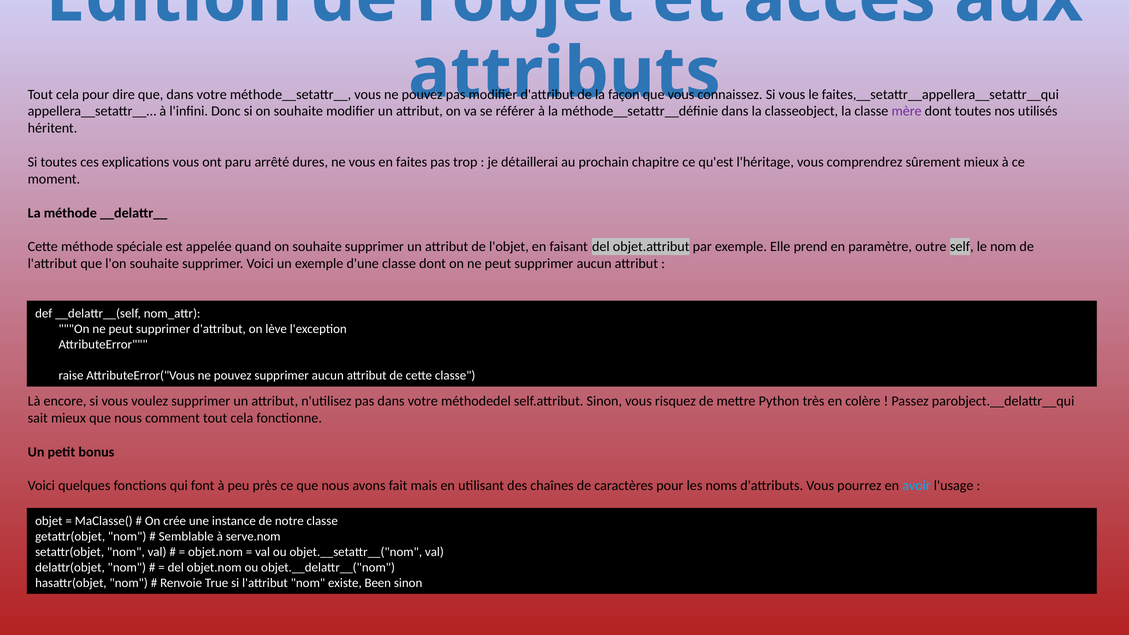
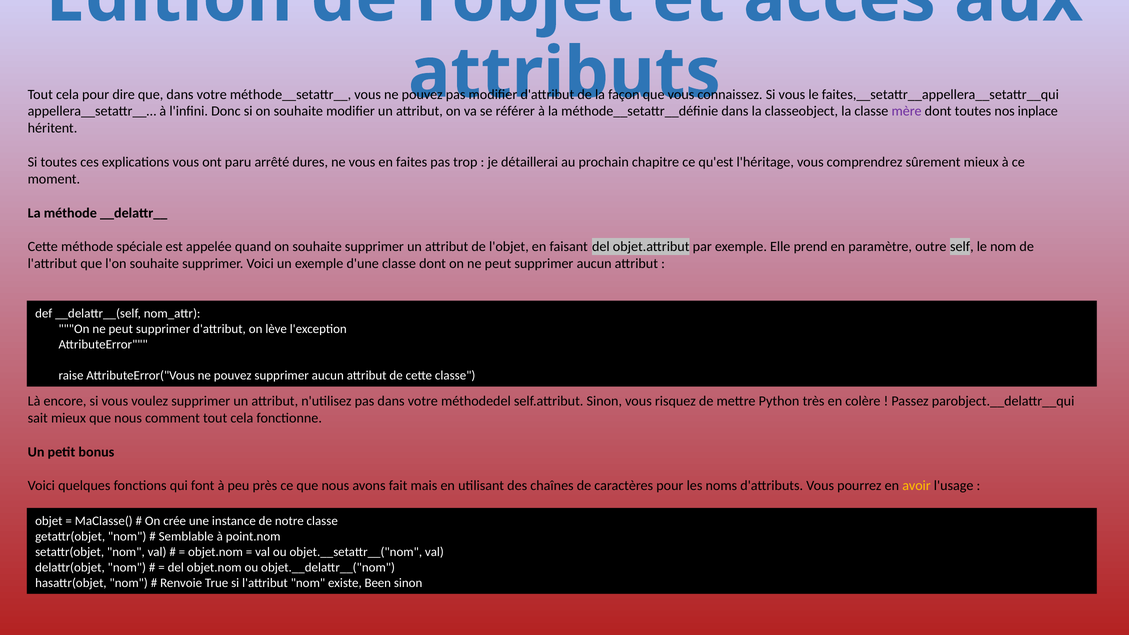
utilisés: utilisés -> inplace (1038, 111)
avoir colour: light blue -> yellow (916, 486)
serve.nom: serve.nom -> point.nom (253, 536)
